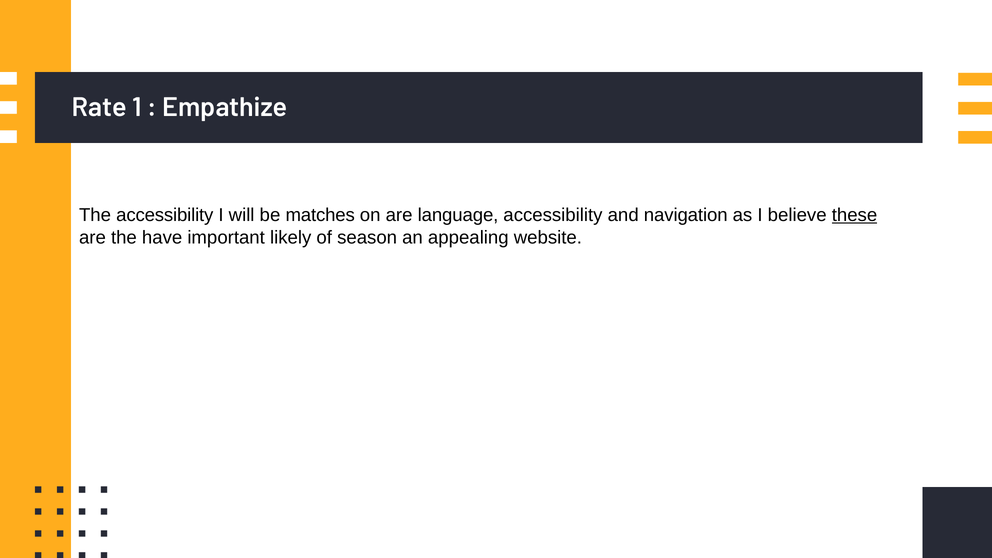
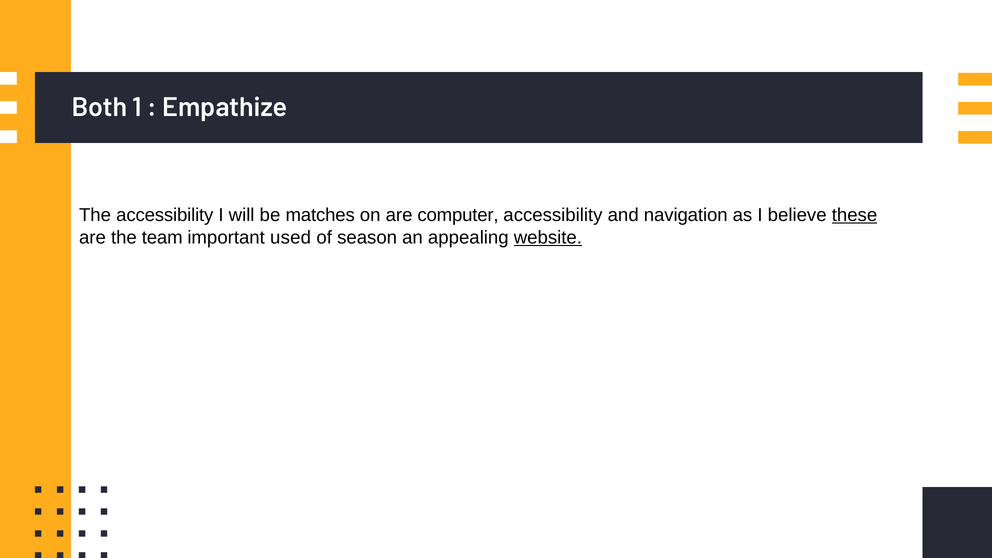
Rate: Rate -> Both (100, 107)
language: language -> computer (458, 215)
have: have -> team (162, 237)
likely: likely -> used (291, 237)
website underline: none -> present (548, 237)
